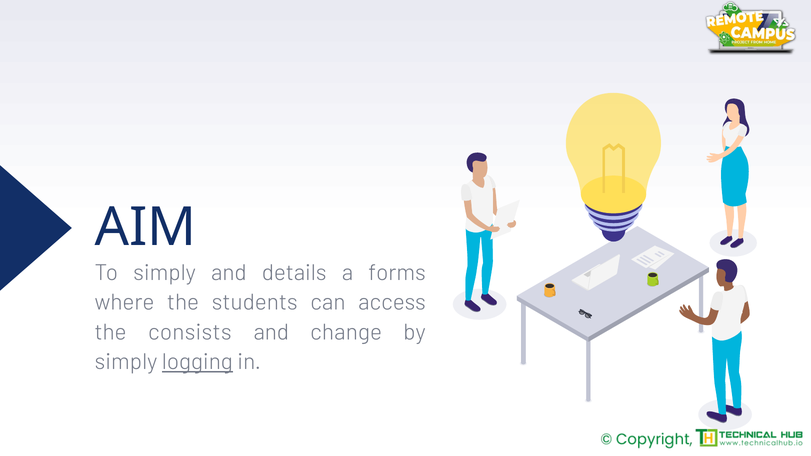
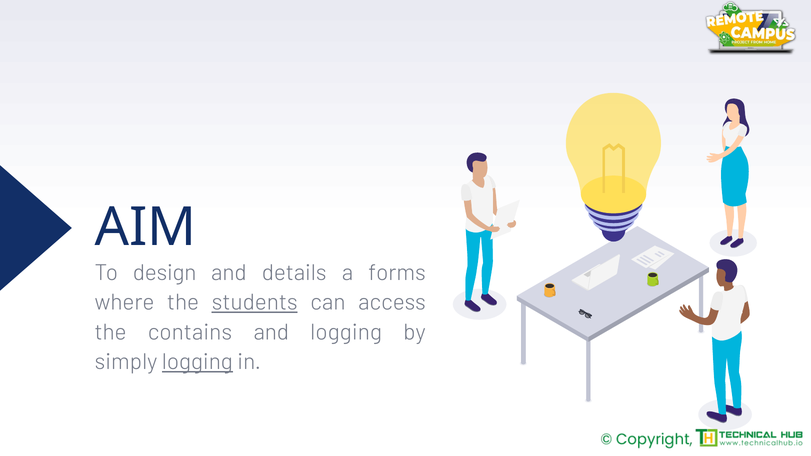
To simply: simply -> design (165, 273)
students underline: none -> present (255, 303)
consists: consists -> contains (190, 332)
and change: change -> logging (346, 332)
